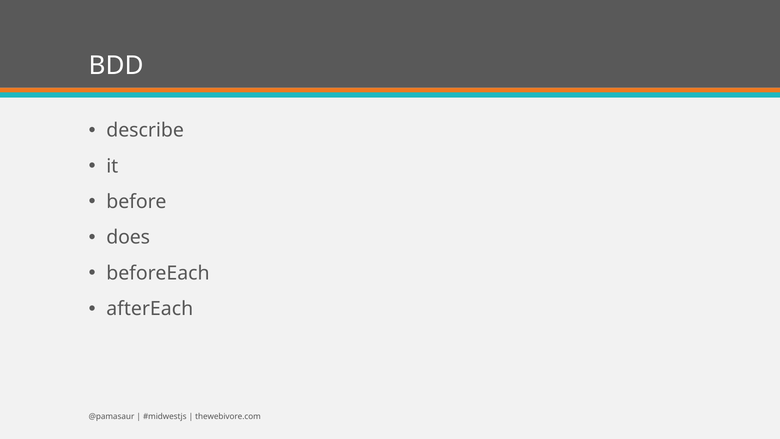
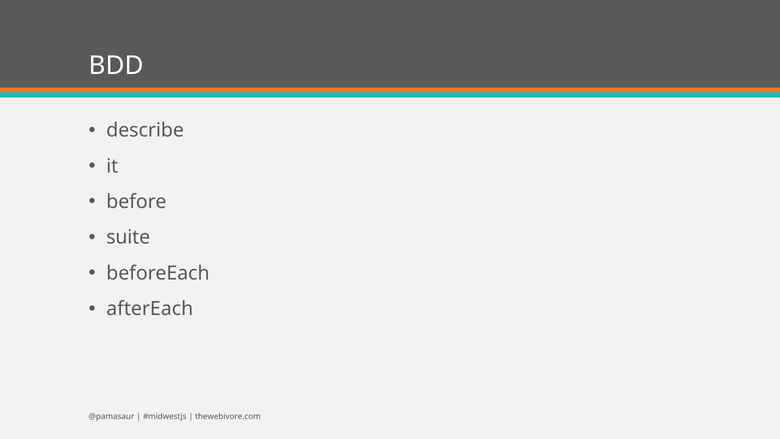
does: does -> suite (128, 237)
